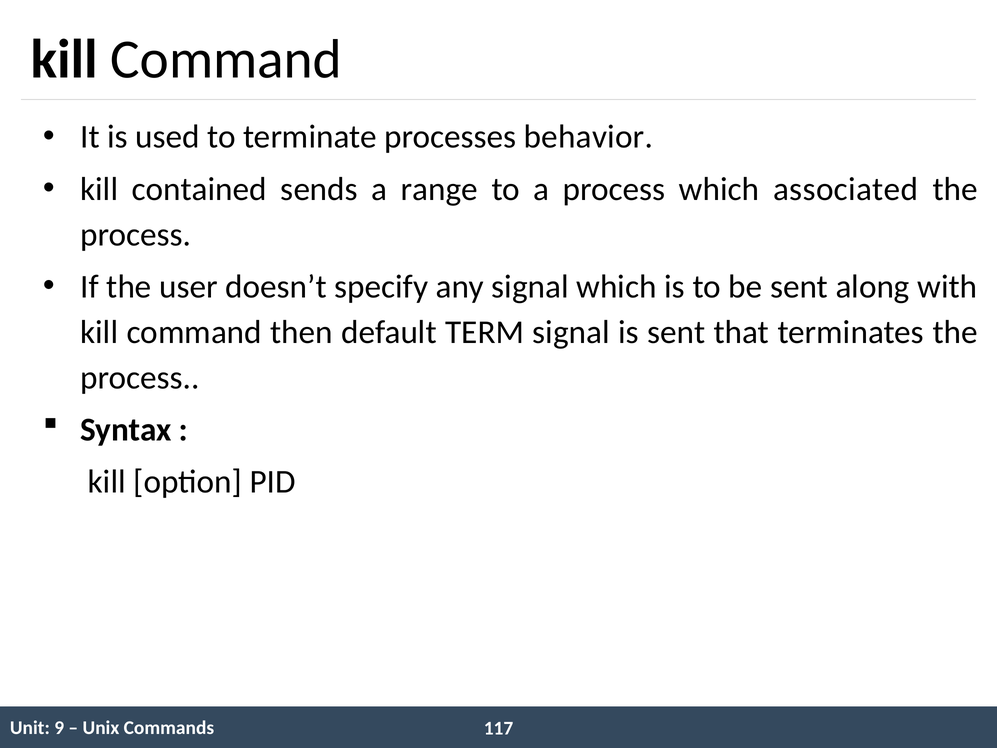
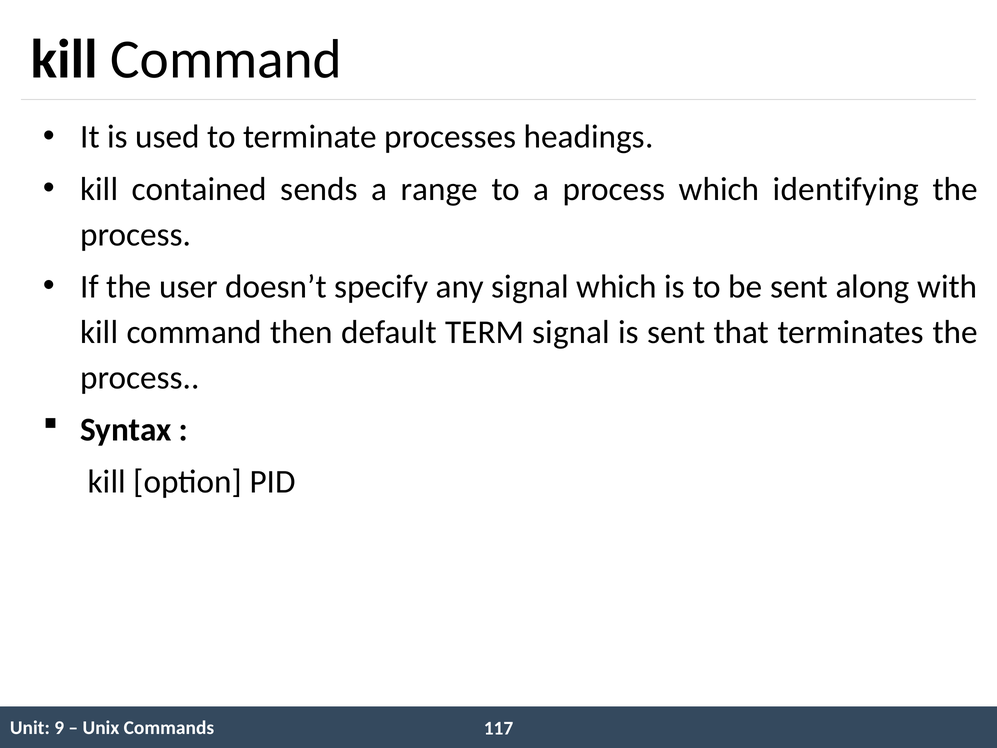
behavior: behavior -> headings (589, 137)
associated: associated -> identifying (846, 189)
